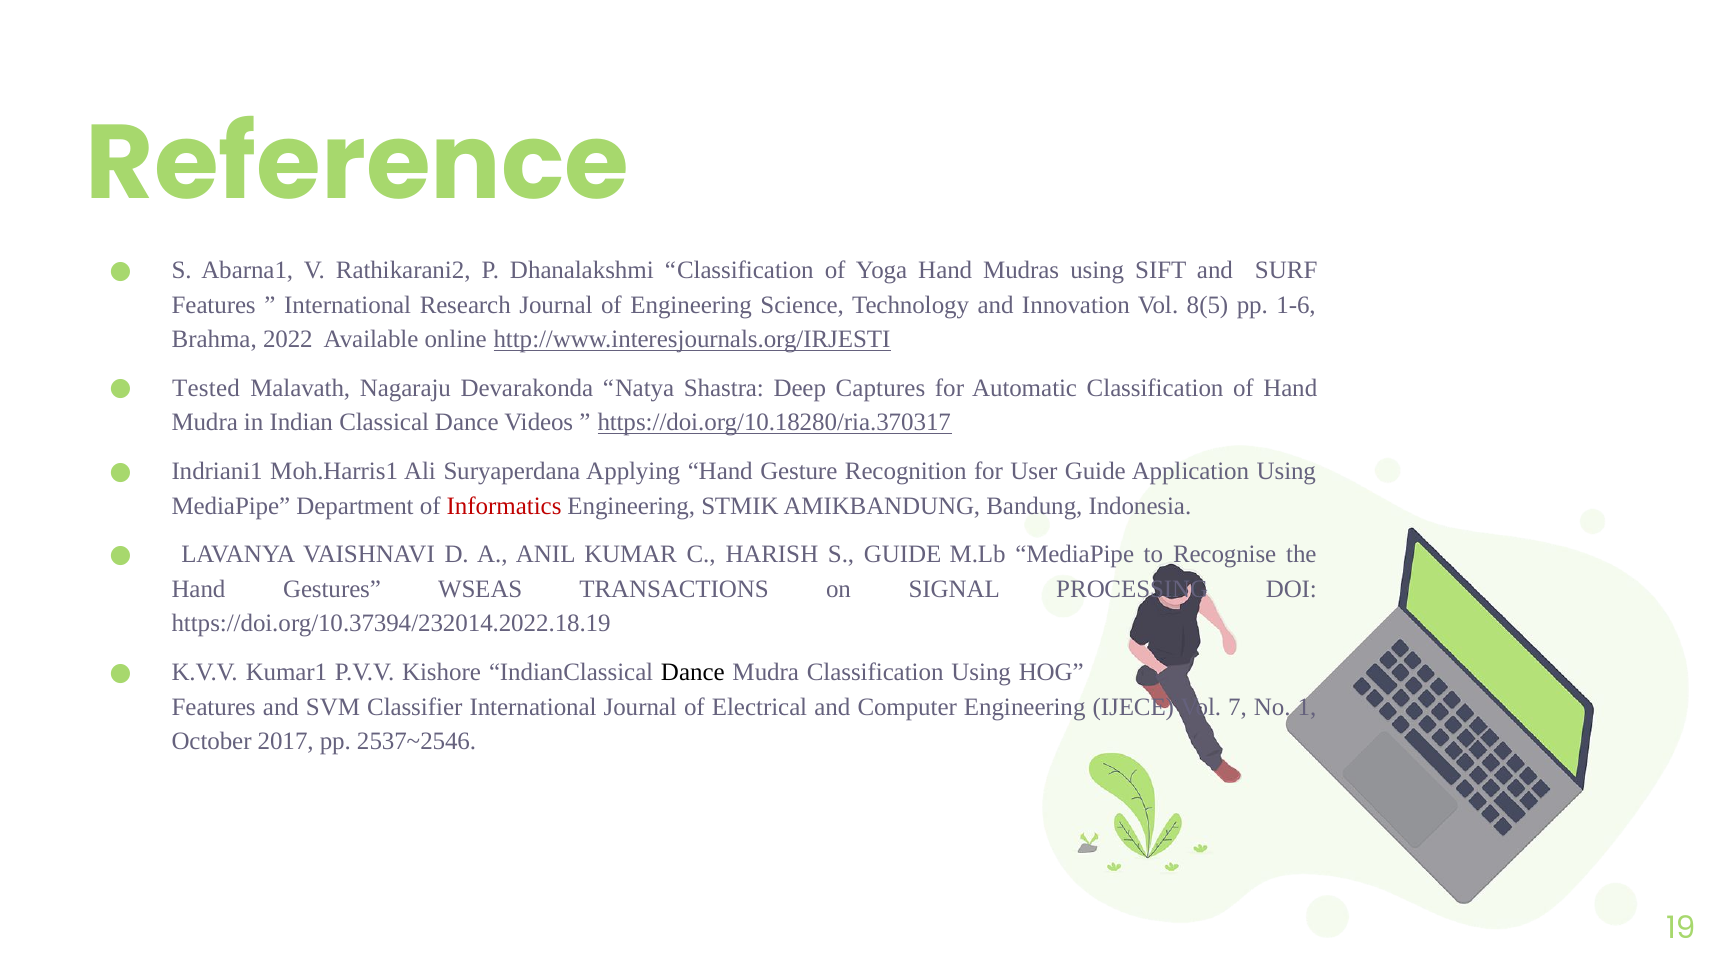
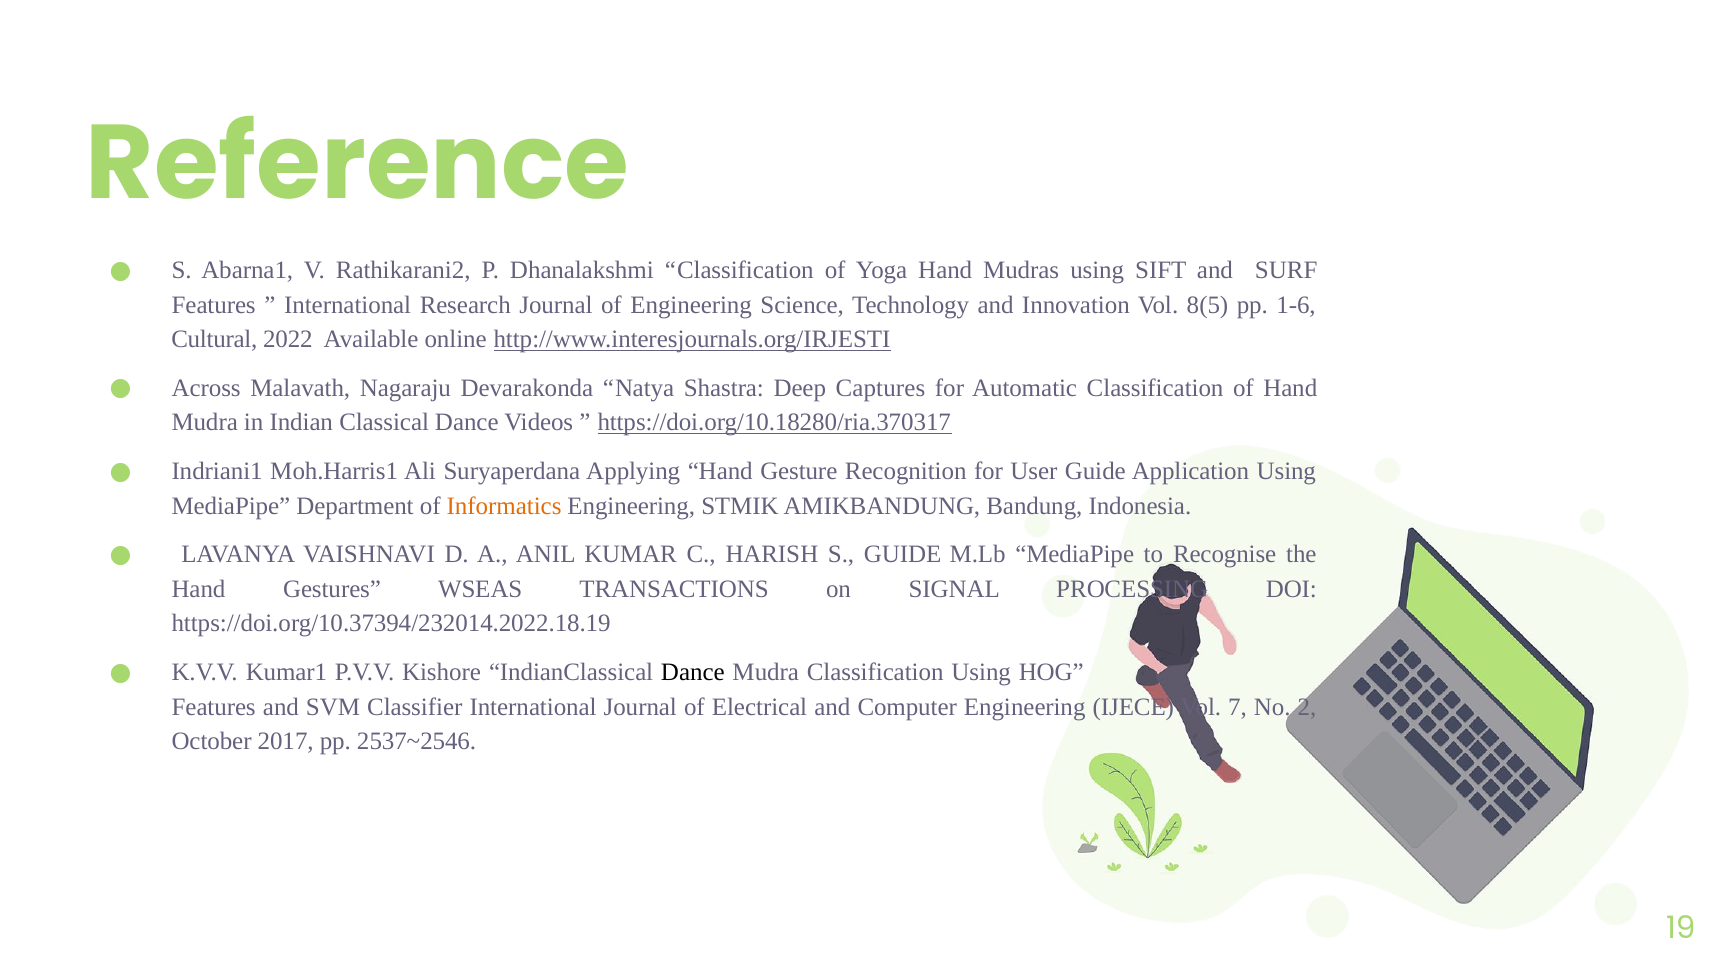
Brahma: Brahma -> Cultural (214, 339)
Tested: Tested -> Across (206, 388)
Informatics colour: red -> orange (504, 506)
1: 1 -> 2 (1307, 707)
